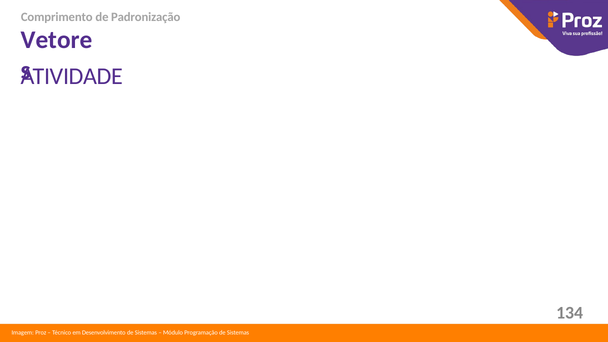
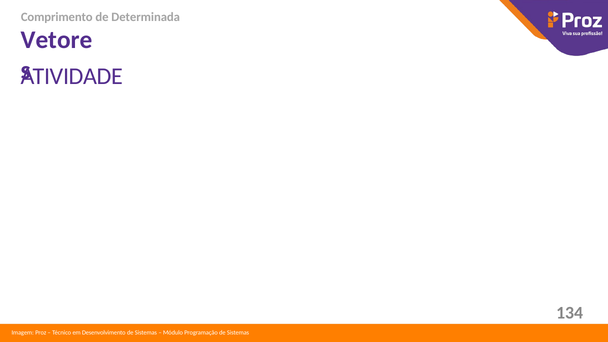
Padronização: Padronização -> Determinada (146, 17)
